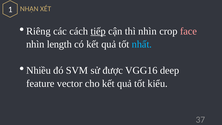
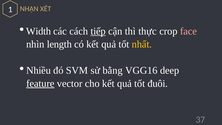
Riêng: Riêng -> Width (39, 31)
thì nhìn: nhìn -> thực (147, 31)
nhất colour: light blue -> yellow (142, 44)
được: được -> bằng (113, 70)
feature underline: none -> present (40, 83)
kiểu: kiểu -> đuôi (158, 83)
